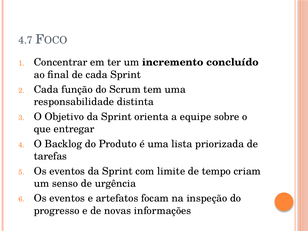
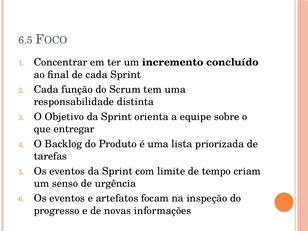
4.7: 4.7 -> 6.5 (26, 40)
